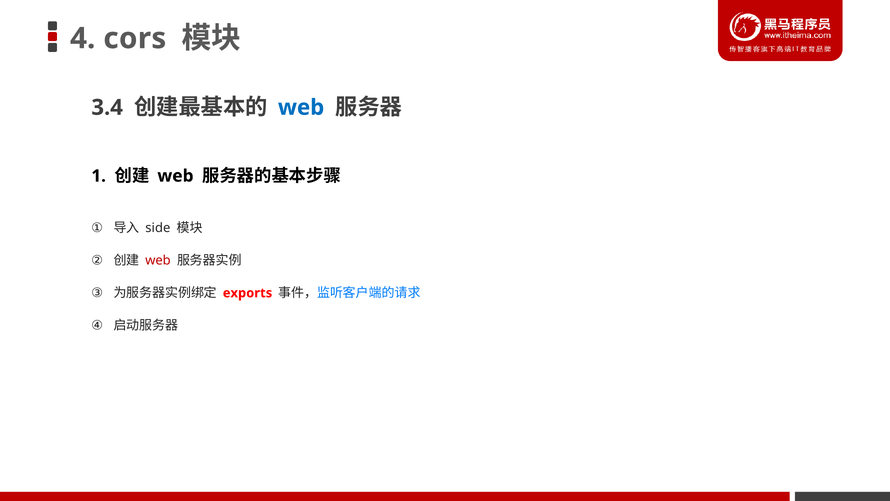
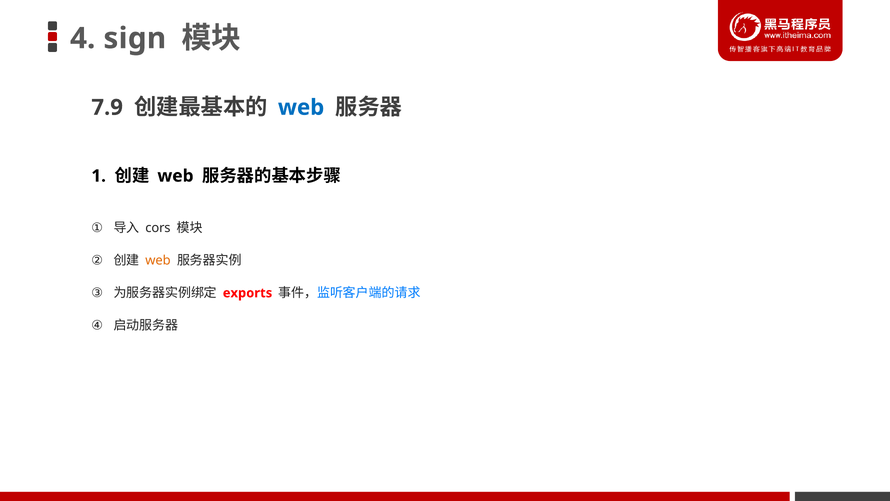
cors: cors -> sign (135, 38)
3.4: 3.4 -> 7.9 (107, 107)
side: side -> cors (158, 228)
web colour: red -> orange (158, 260)
